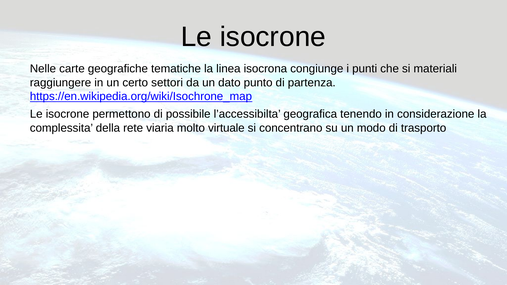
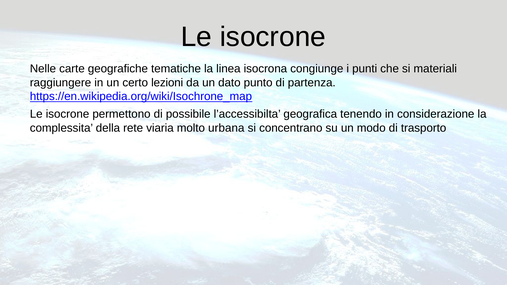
settori: settori -> lezioni (167, 83)
virtuale: virtuale -> urbana (226, 128)
